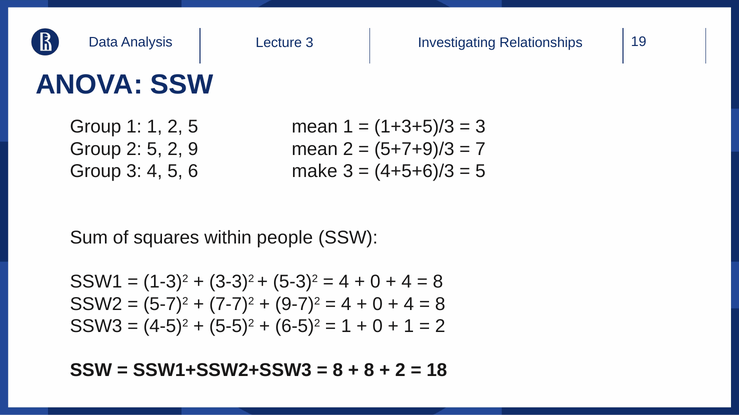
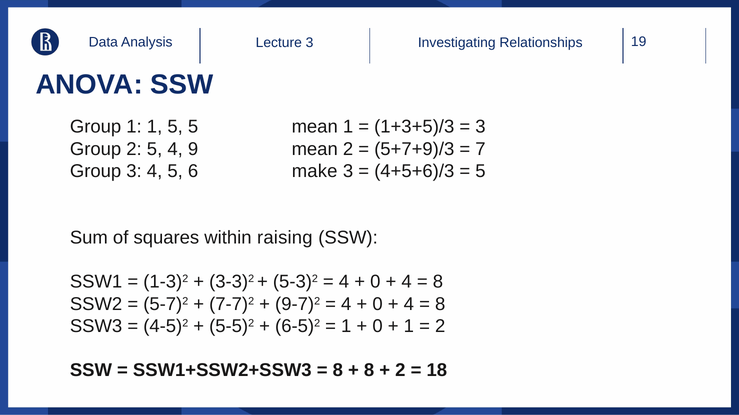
1 2: 2 -> 5 (175, 127)
5 2: 2 -> 4 (175, 149)
people: people -> raising (285, 238)
